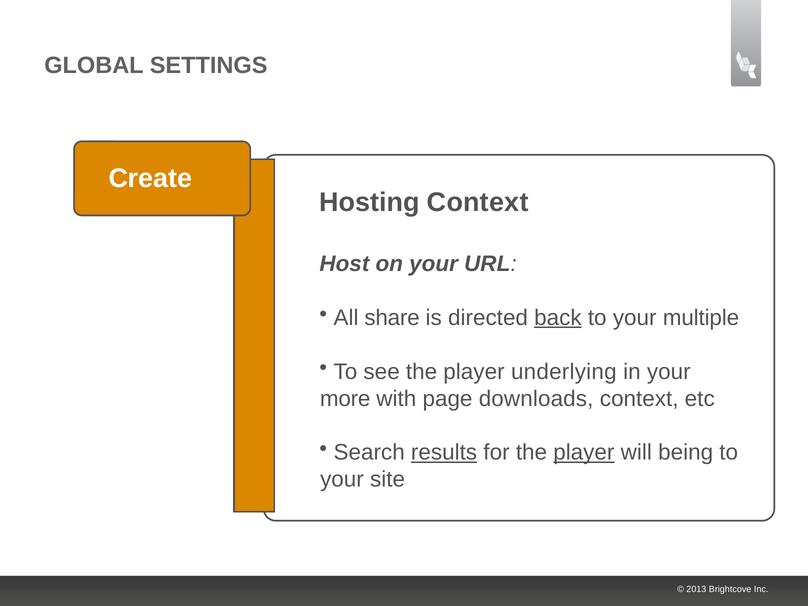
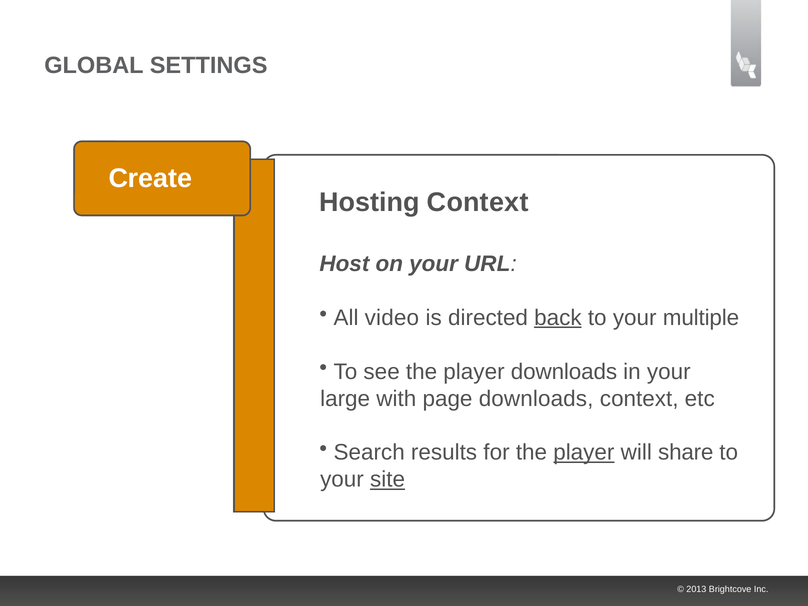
share: share -> video (392, 318)
player underlying: underlying -> downloads (564, 372)
more: more -> large (345, 399)
results underline: present -> none (444, 452)
being: being -> share (686, 452)
site underline: none -> present (388, 479)
